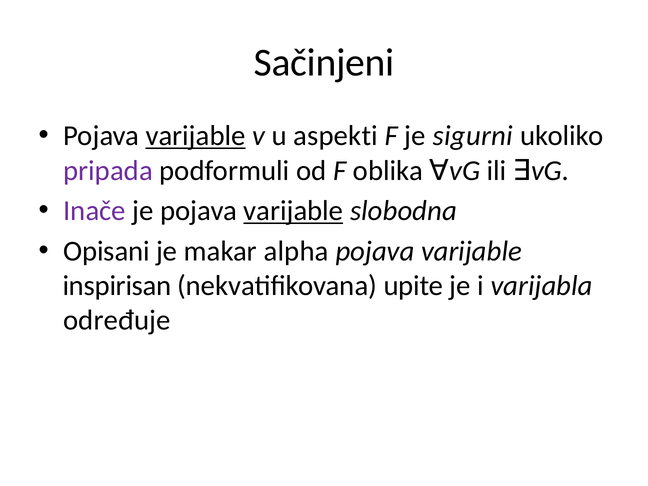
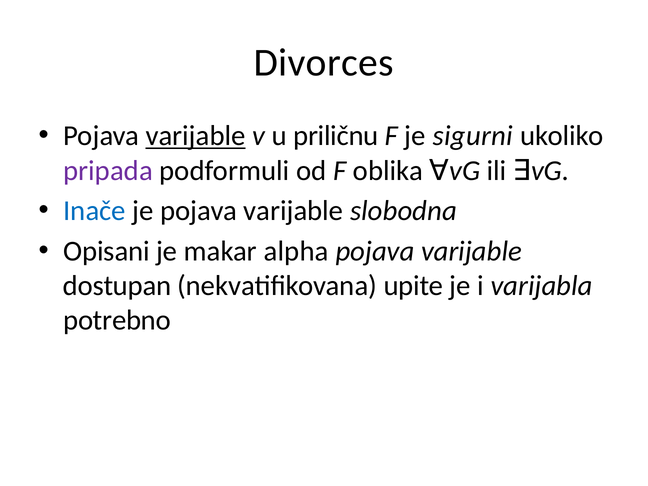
Sačinjeni: Sačinjeni -> Divorces (324, 63)
aspekti: aspekti -> priličnu (336, 136)
Inače colour: purple -> blue (95, 211)
varijable underline: present -> none (293, 211)
inspirisan: inspirisan -> dostupan (117, 286)
određuje: određuje -> potrebno (117, 320)
